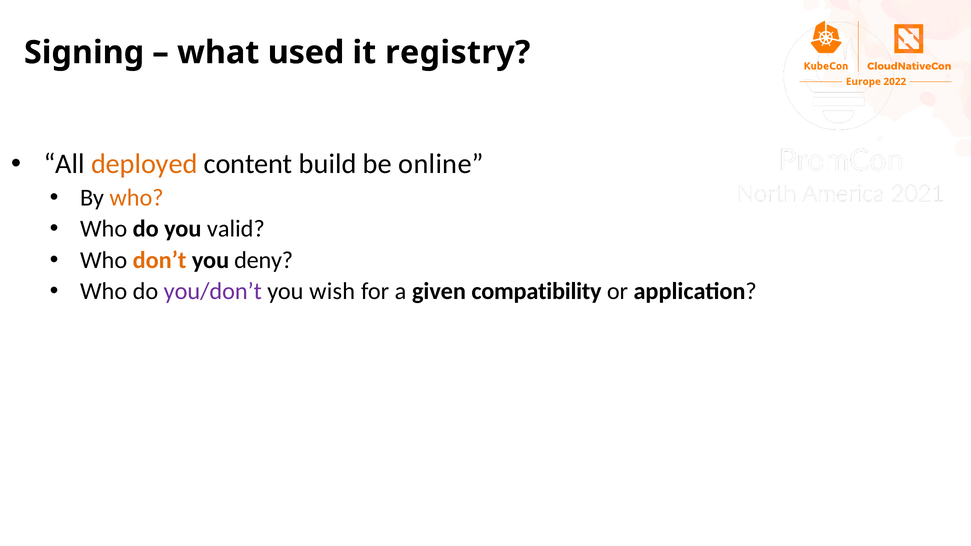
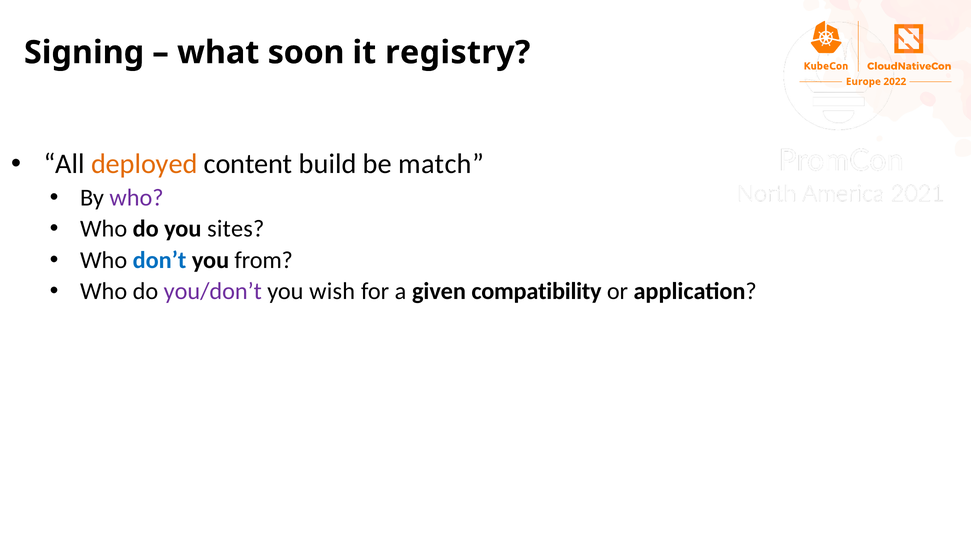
used: used -> soon (306, 53)
online: online -> match (441, 164)
who colour: orange -> purple (137, 198)
valid: valid -> sites (236, 229)
don’t colour: orange -> blue (159, 260)
deny: deny -> from (264, 260)
